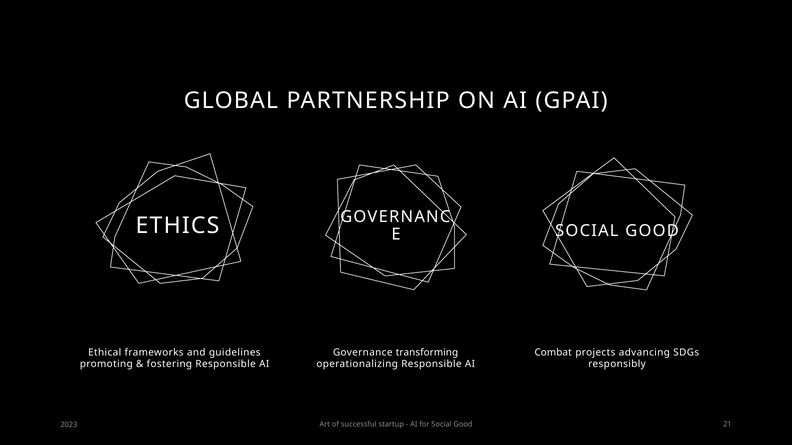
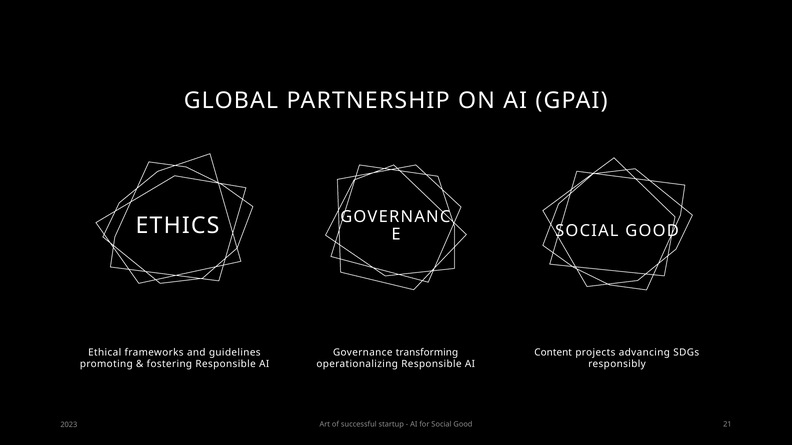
Combat: Combat -> Content (553, 353)
